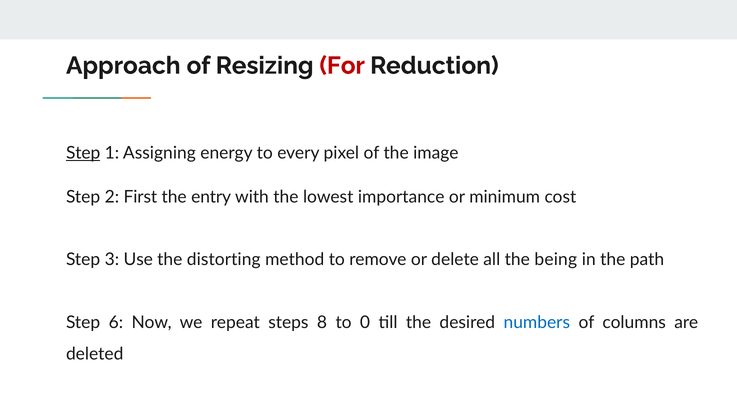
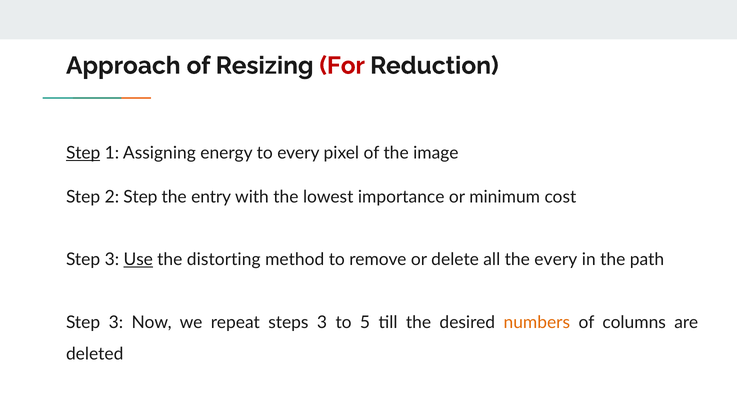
2 First: First -> Step (140, 197)
Use underline: none -> present (138, 259)
the being: being -> every (556, 259)
6: 6 -> 3 (116, 322)
steps 8: 8 -> 3 (322, 322)
0: 0 -> 5 (365, 322)
numbers colour: blue -> orange (537, 322)
